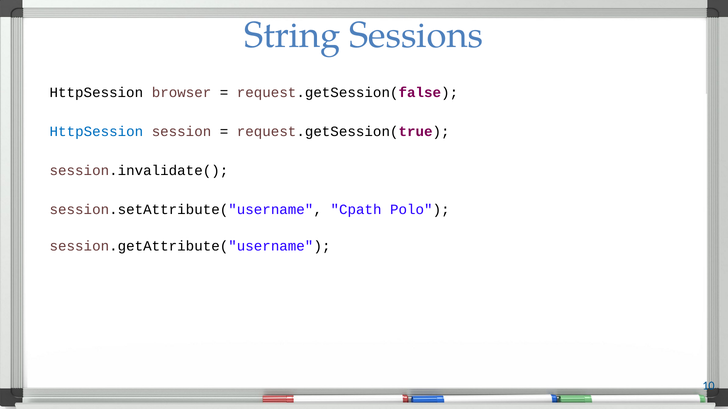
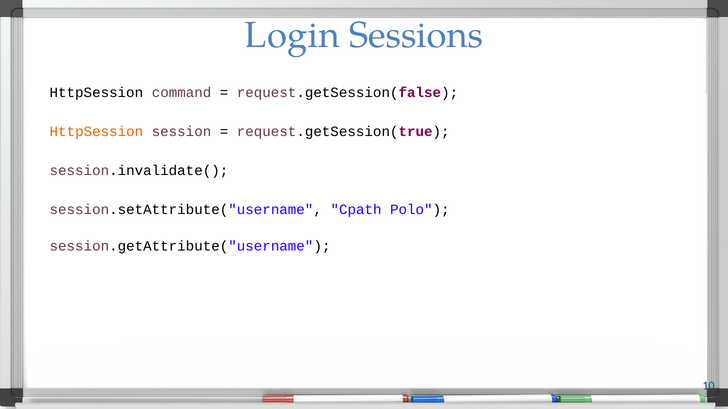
String: String -> Login (292, 35)
browser: browser -> command (182, 93)
HttpSession colour: blue -> orange (96, 132)
